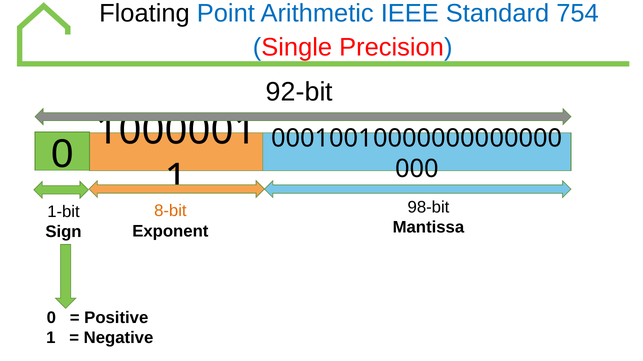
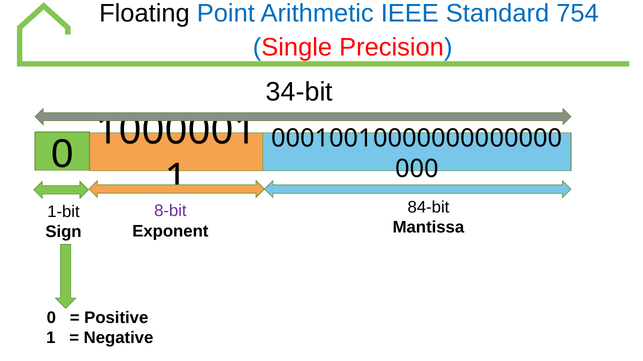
92-bit: 92-bit -> 34-bit (299, 92)
98-bit: 98-bit -> 84-bit (428, 207)
8-bit colour: orange -> purple (170, 211)
